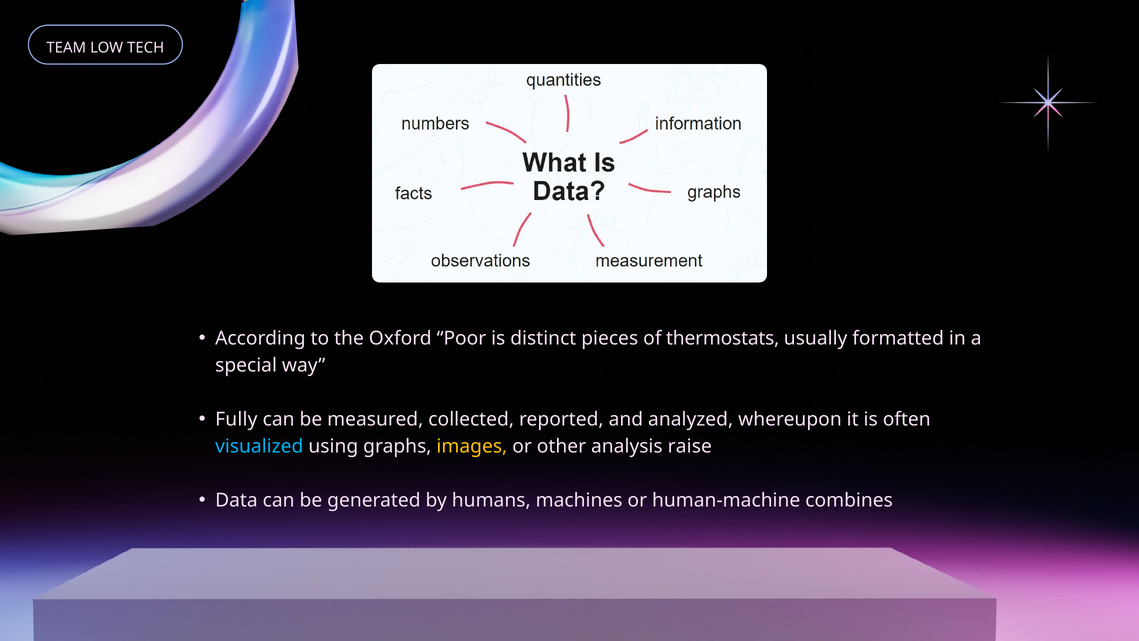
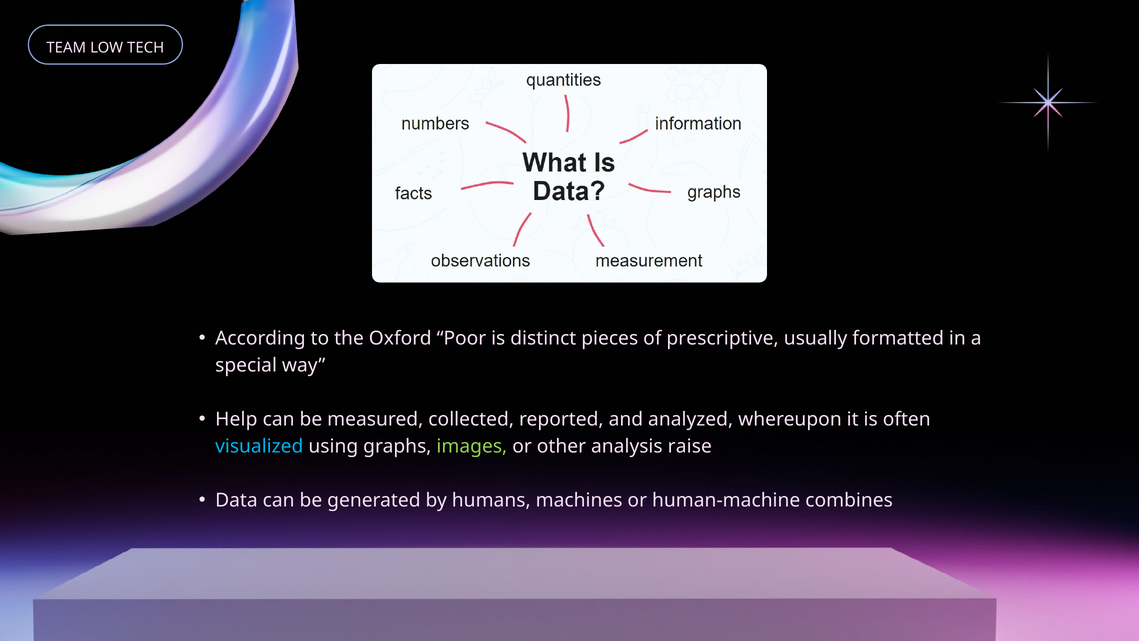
thermostats: thermostats -> prescriptive (723, 338)
Fully: Fully -> Help (236, 419)
images colour: yellow -> light green (472, 446)
